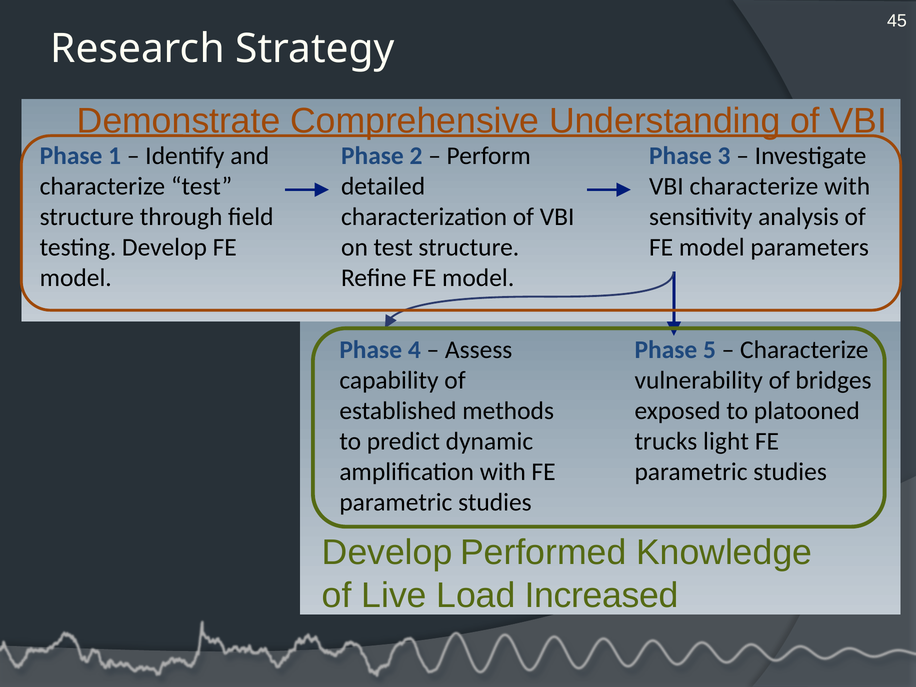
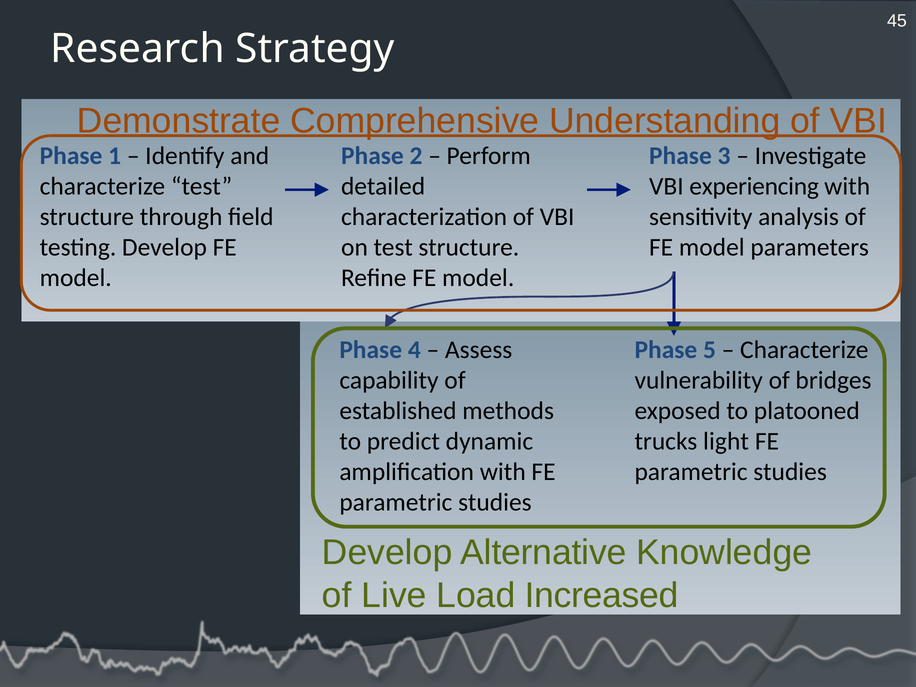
VBI characterize: characterize -> experiencing (754, 186)
Performed: Performed -> Alternative (543, 552)
